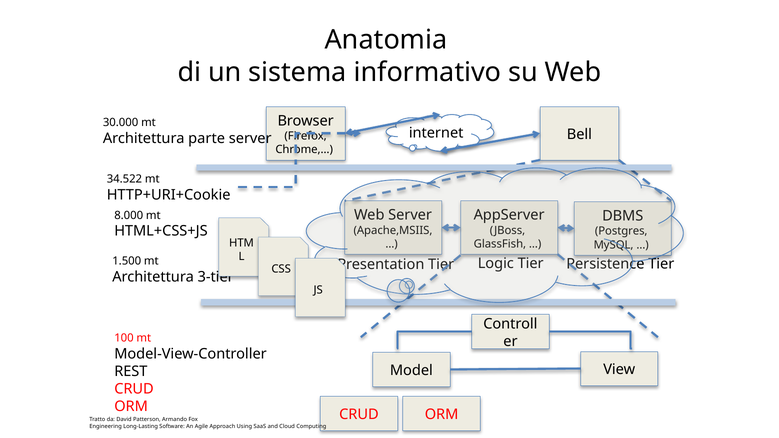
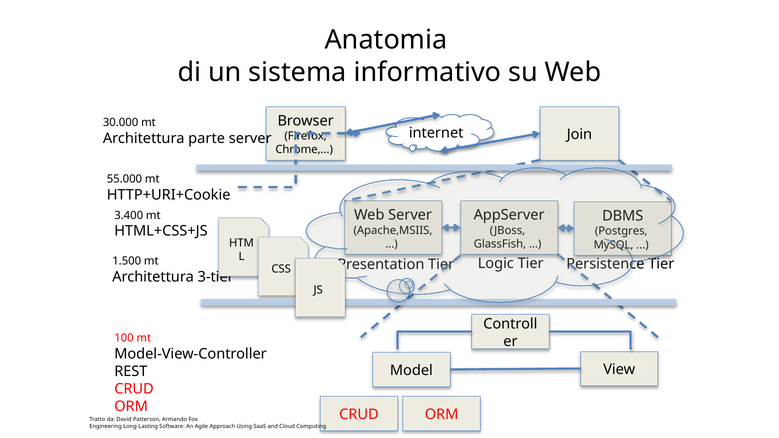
Bell: Bell -> Join (579, 134)
34.522: 34.522 -> 55.000 (124, 179)
8.000: 8.000 -> 3.400 (129, 215)
